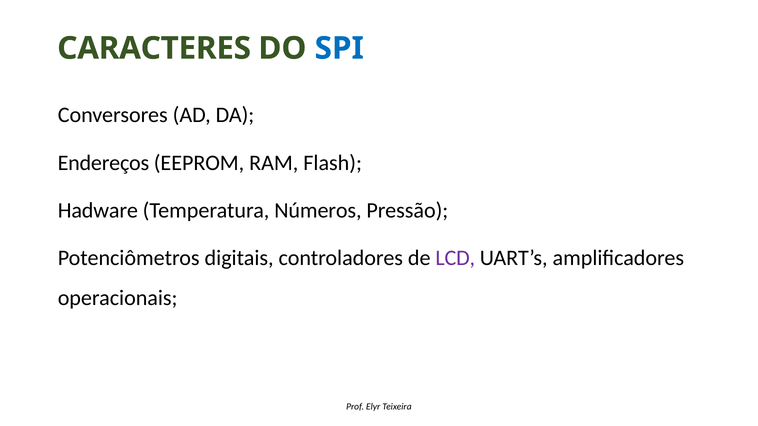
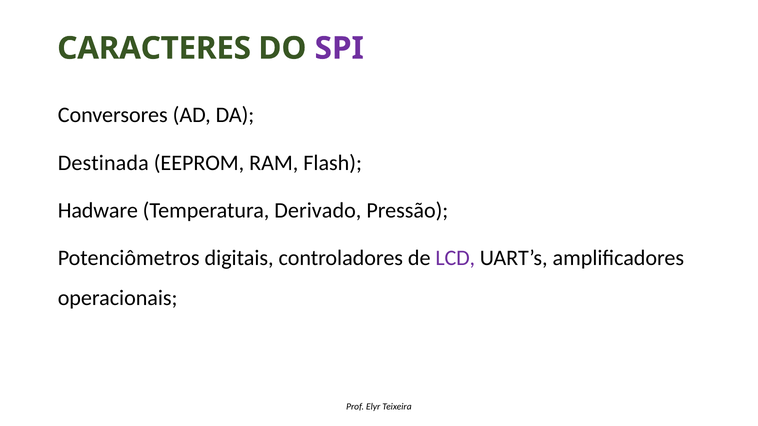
SPI colour: blue -> purple (339, 48)
Endereços: Endereços -> Destinada (103, 163)
Números: Números -> Derivado (318, 211)
